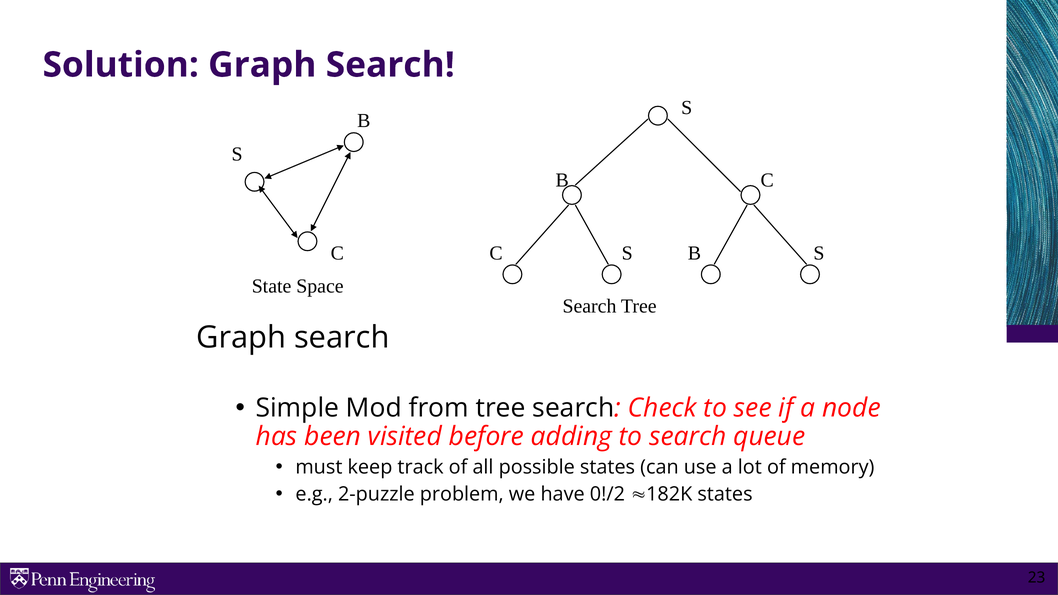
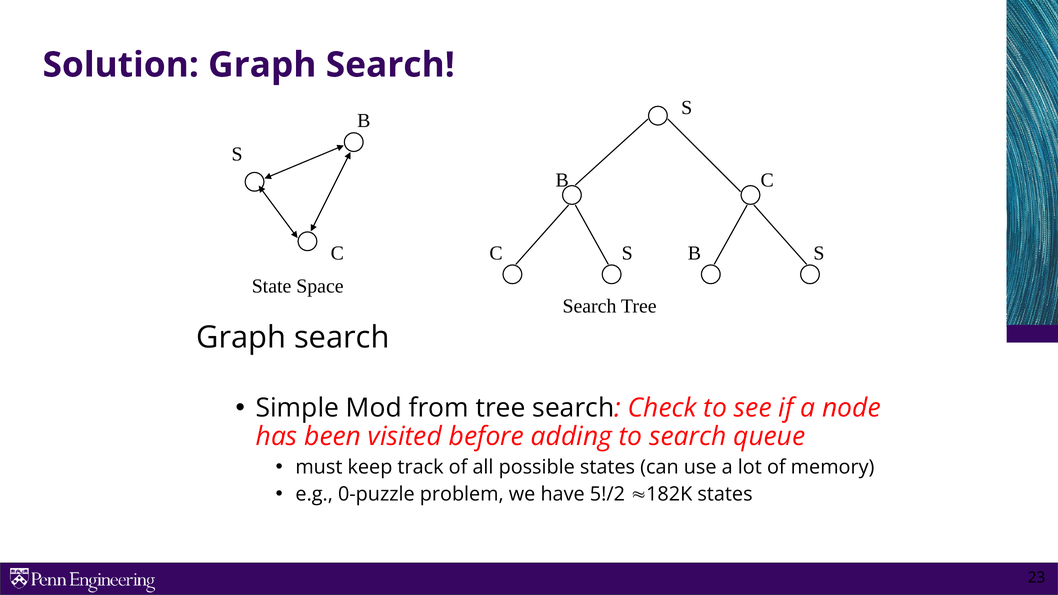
2-puzzle: 2-puzzle -> 0-puzzle (376, 494)
0!/2: 0!/2 -> 5!/2 (607, 494)
